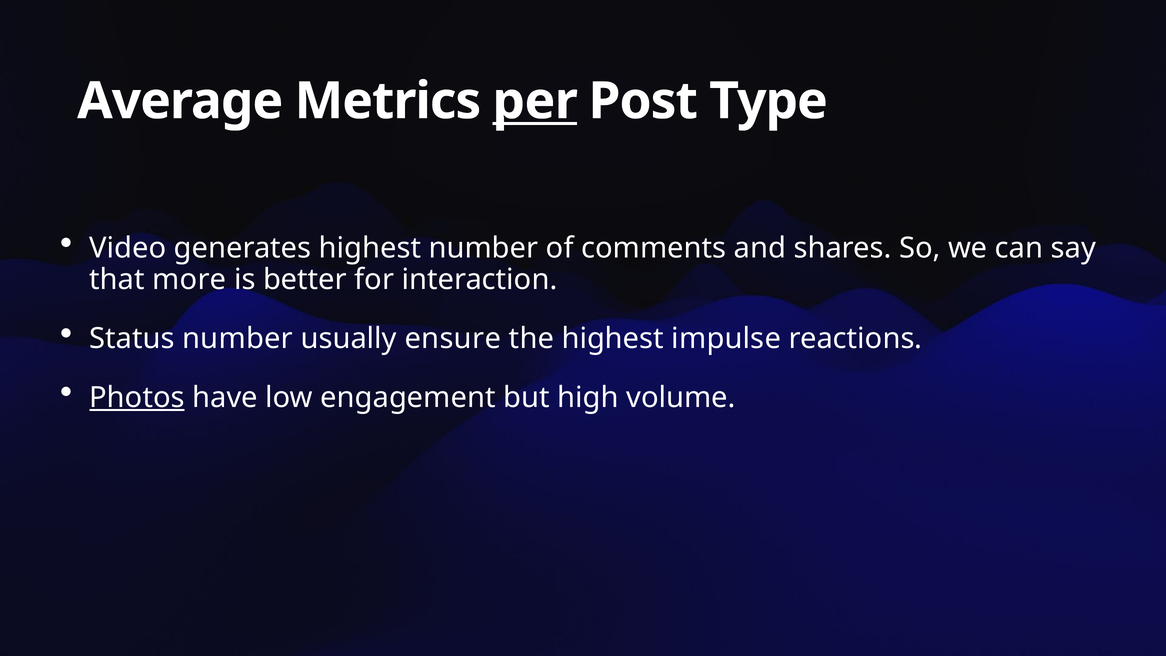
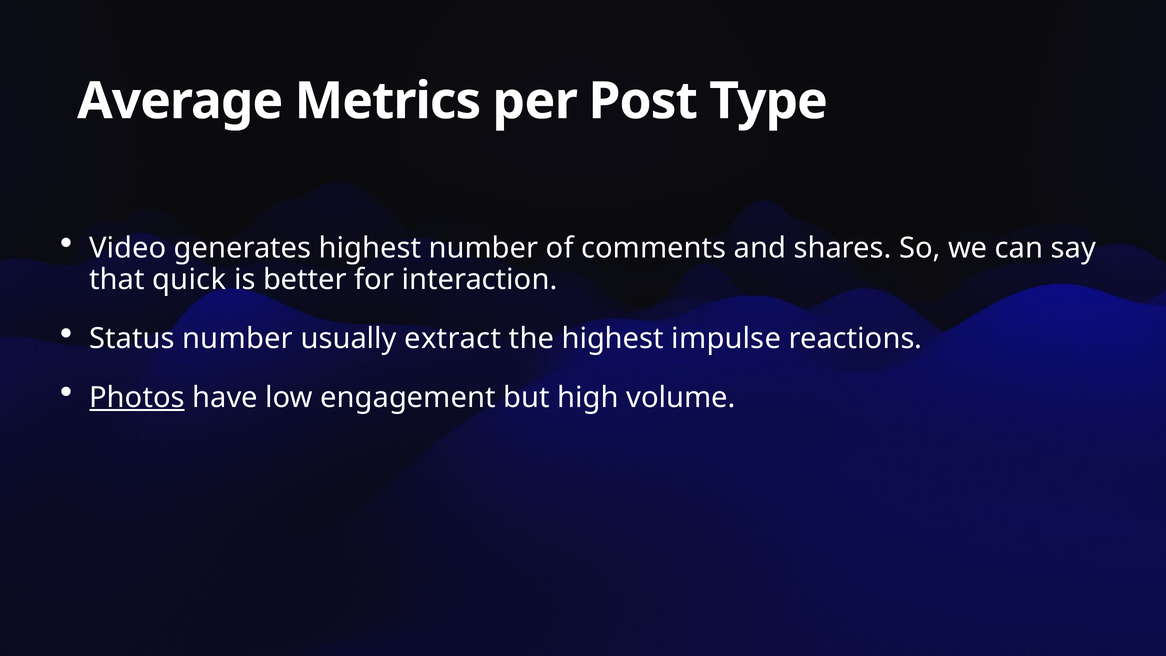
per underline: present -> none (535, 101)
more: more -> quick (189, 280)
ensure: ensure -> extract (453, 339)
